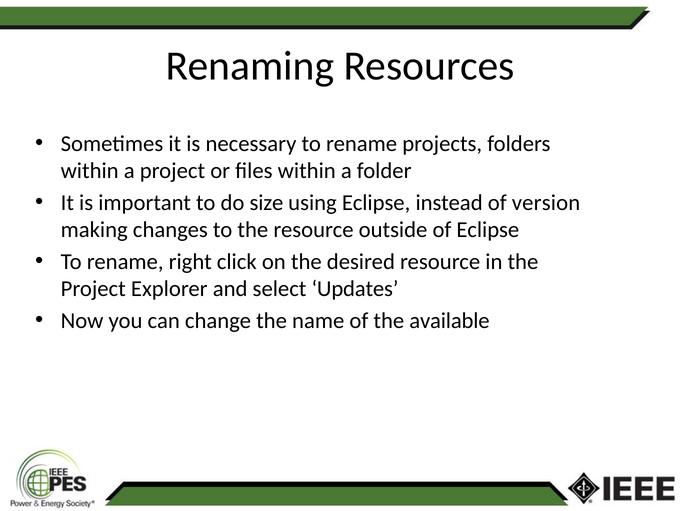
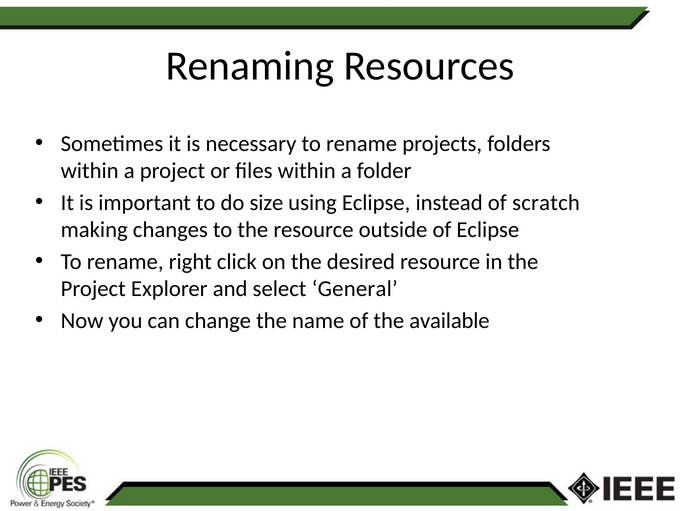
version: version -> scratch (546, 202)
Updates: Updates -> General (355, 289)
